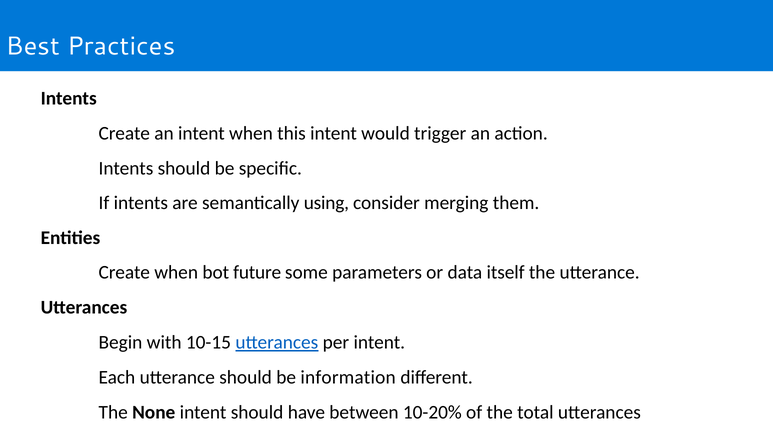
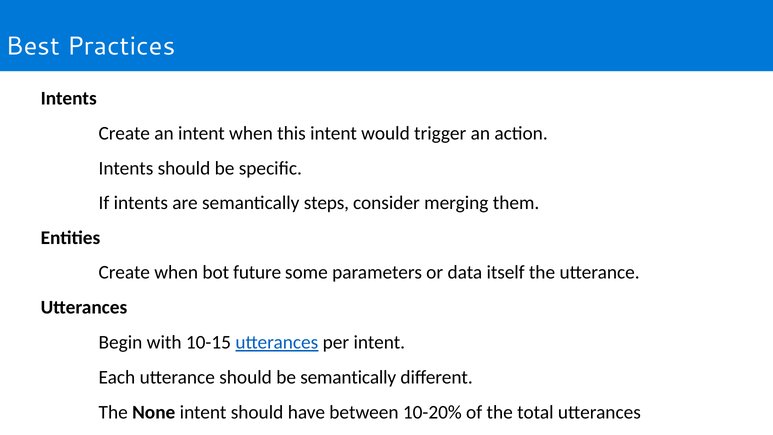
using: using -> steps (326, 203)
be information: information -> semantically (348, 377)
